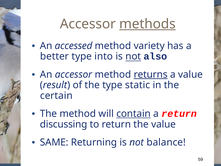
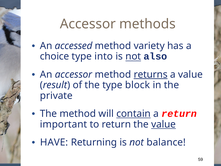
methods underline: present -> none (148, 24)
better: better -> choice (55, 56)
static: static -> block (138, 85)
certain: certain -> private (56, 96)
discussing: discussing -> important (64, 124)
value underline: none -> present (164, 124)
SAME: SAME -> HAVE (54, 142)
